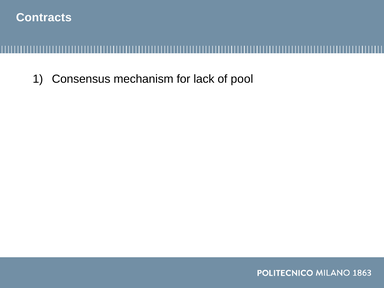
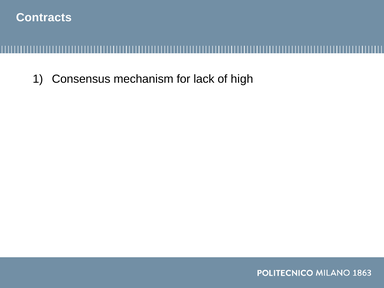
pool: pool -> high (242, 79)
